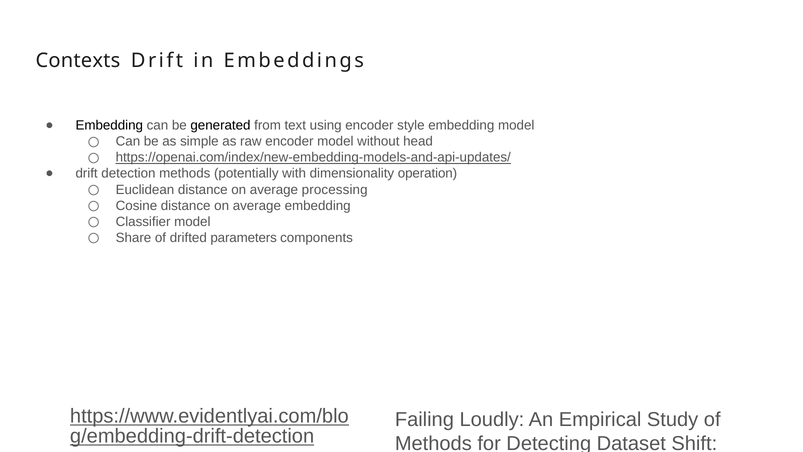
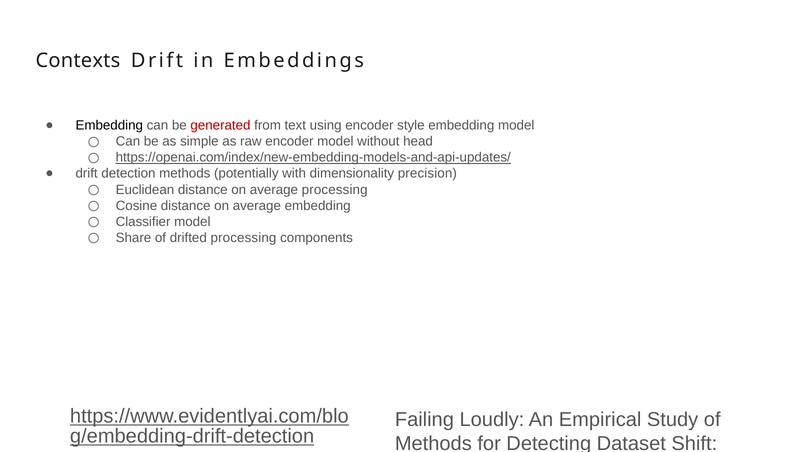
generated colour: black -> red (220, 125)
operation: operation -> precision (427, 173)
drifted parameters: parameters -> processing (243, 238)
